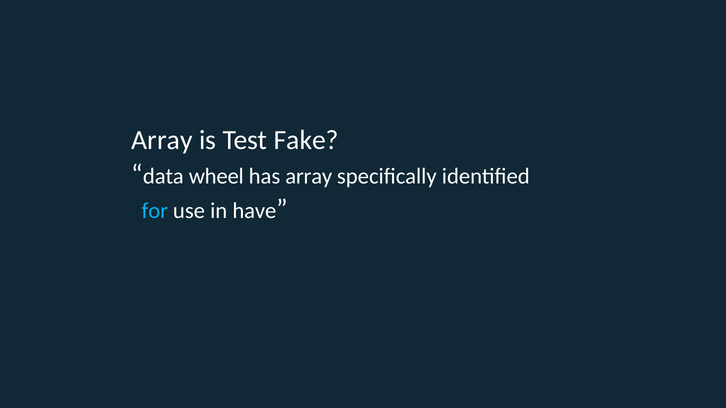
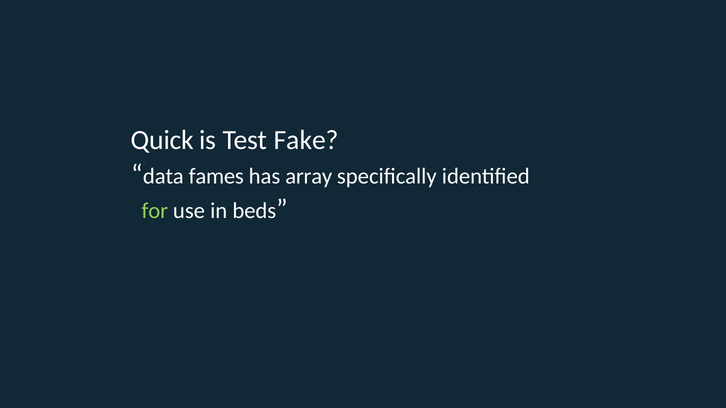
Array: Array -> Quick (162, 140)
wheel: wheel -> fames (216, 177)
for colour: light blue -> light green (155, 211)
have: have -> beds (254, 211)
